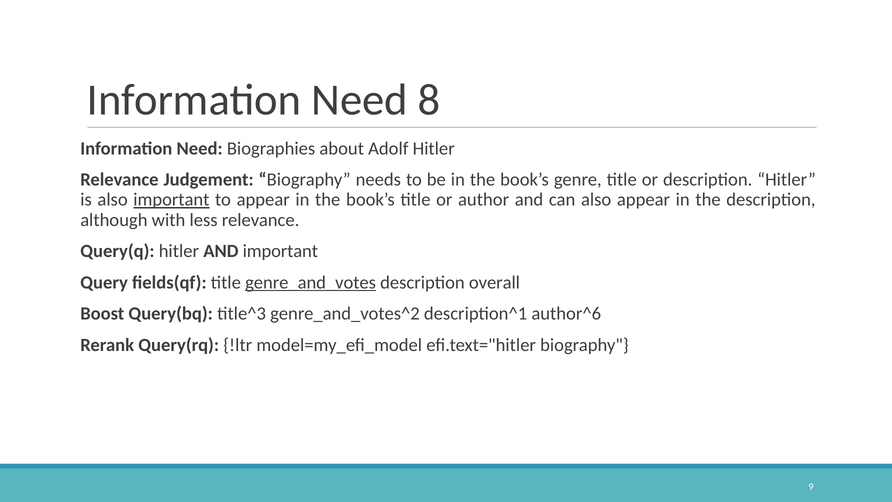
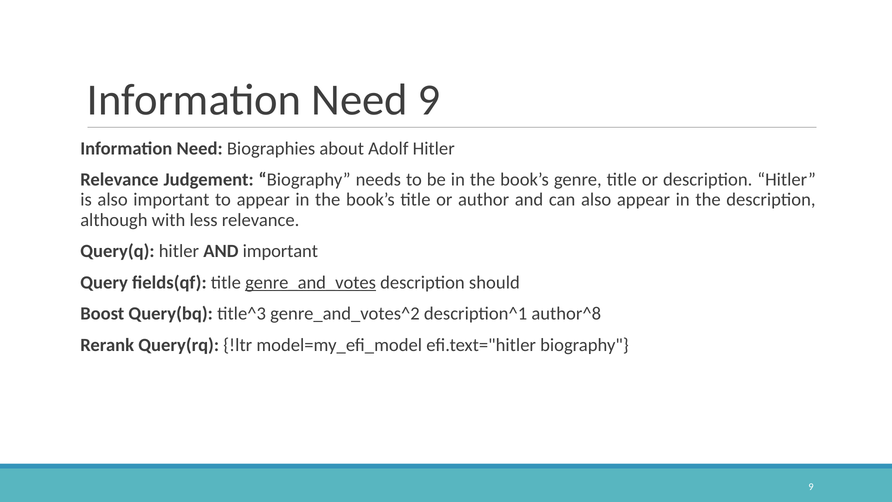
Need 8: 8 -> 9 (429, 100)
important underline: present -> none (171, 200)
overall: overall -> should (494, 282)
author^6: author^6 -> author^8 (566, 313)
